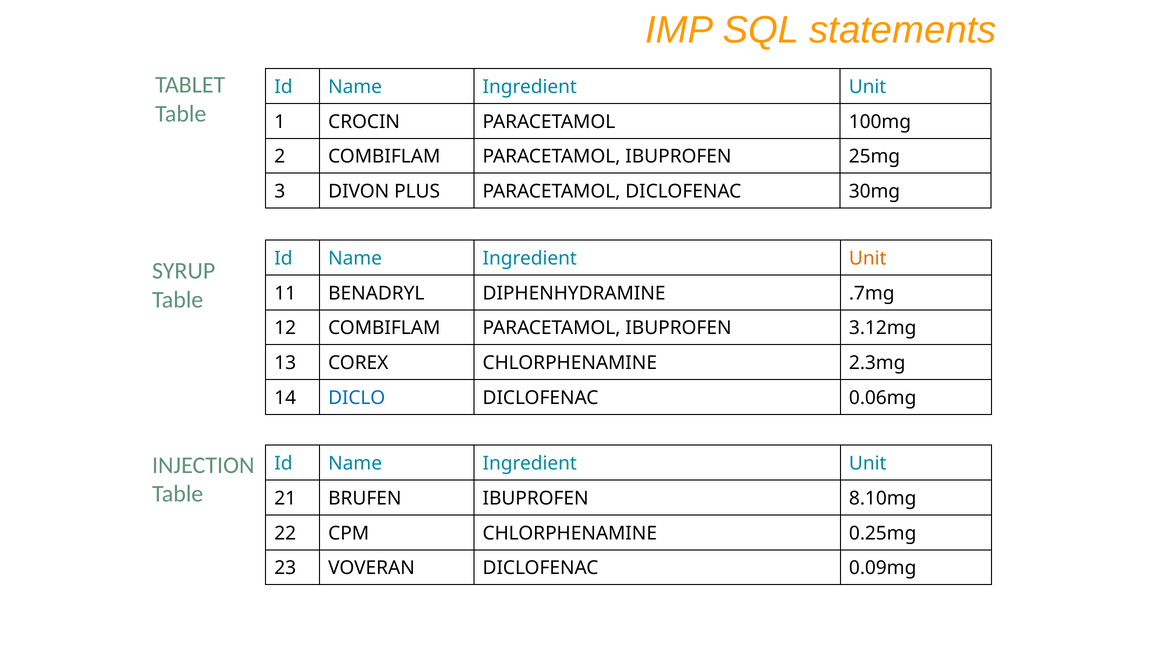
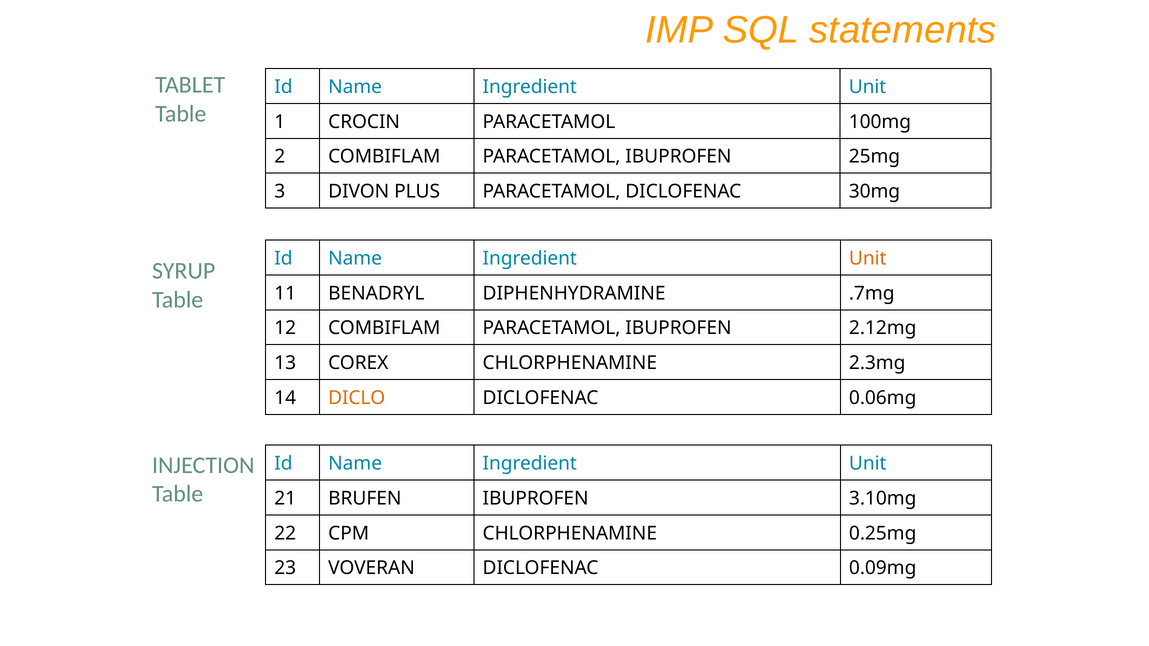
3.12mg: 3.12mg -> 2.12mg (883, 328)
DICLO colour: blue -> orange (357, 398)
8.10mg: 8.10mg -> 3.10mg (883, 499)
